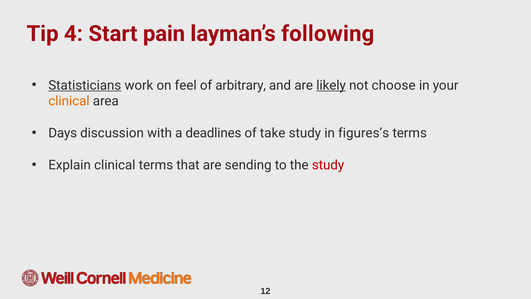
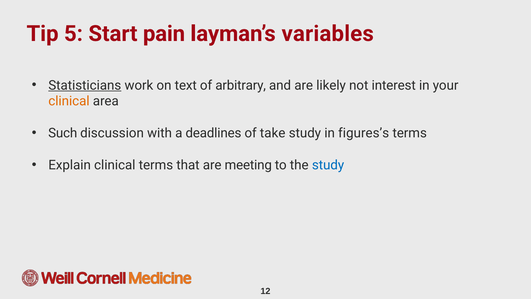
4: 4 -> 5 (73, 34)
following: following -> variables (328, 34)
feel: feel -> text (186, 85)
likely underline: present -> none (331, 85)
choose: choose -> interest (394, 85)
Days: Days -> Such (63, 133)
sending: sending -> meeting (248, 165)
study colour: red -> blue (328, 165)
